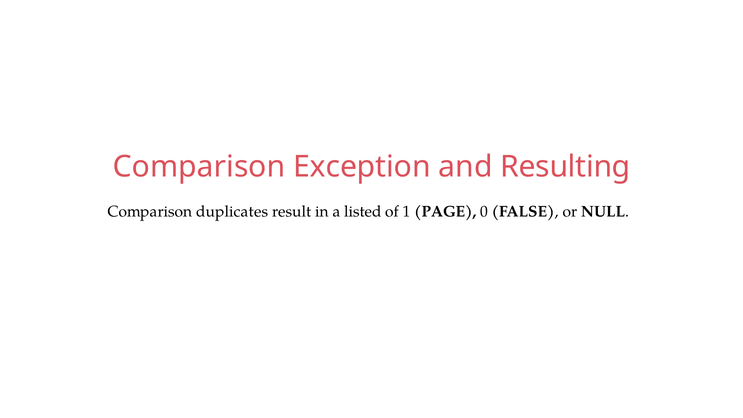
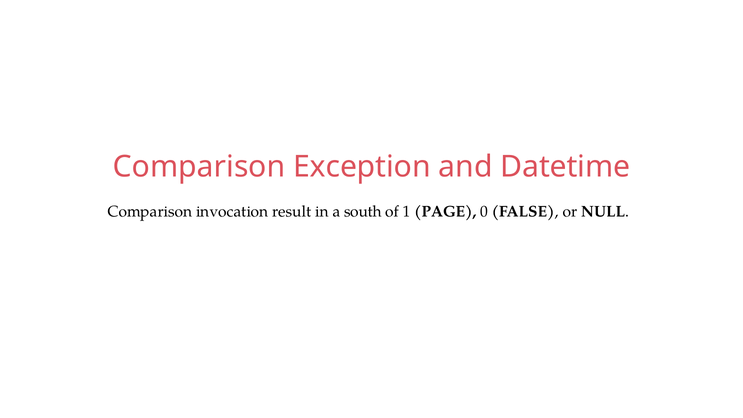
Resulting: Resulting -> Datetime (565, 167)
duplicates: duplicates -> invocation (232, 211)
listed: listed -> south (363, 211)
